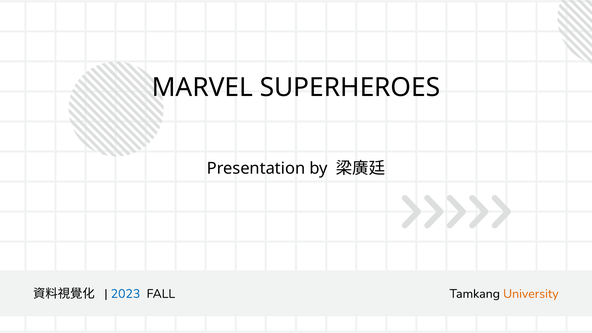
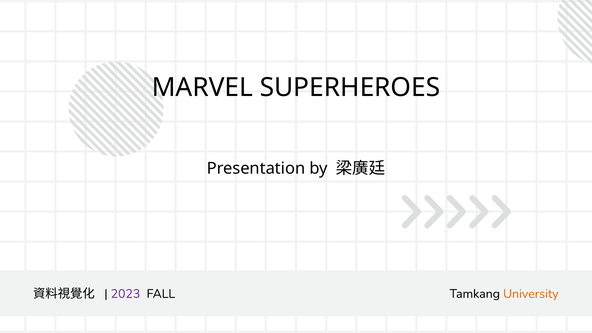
2023 colour: blue -> purple (125, 294)
